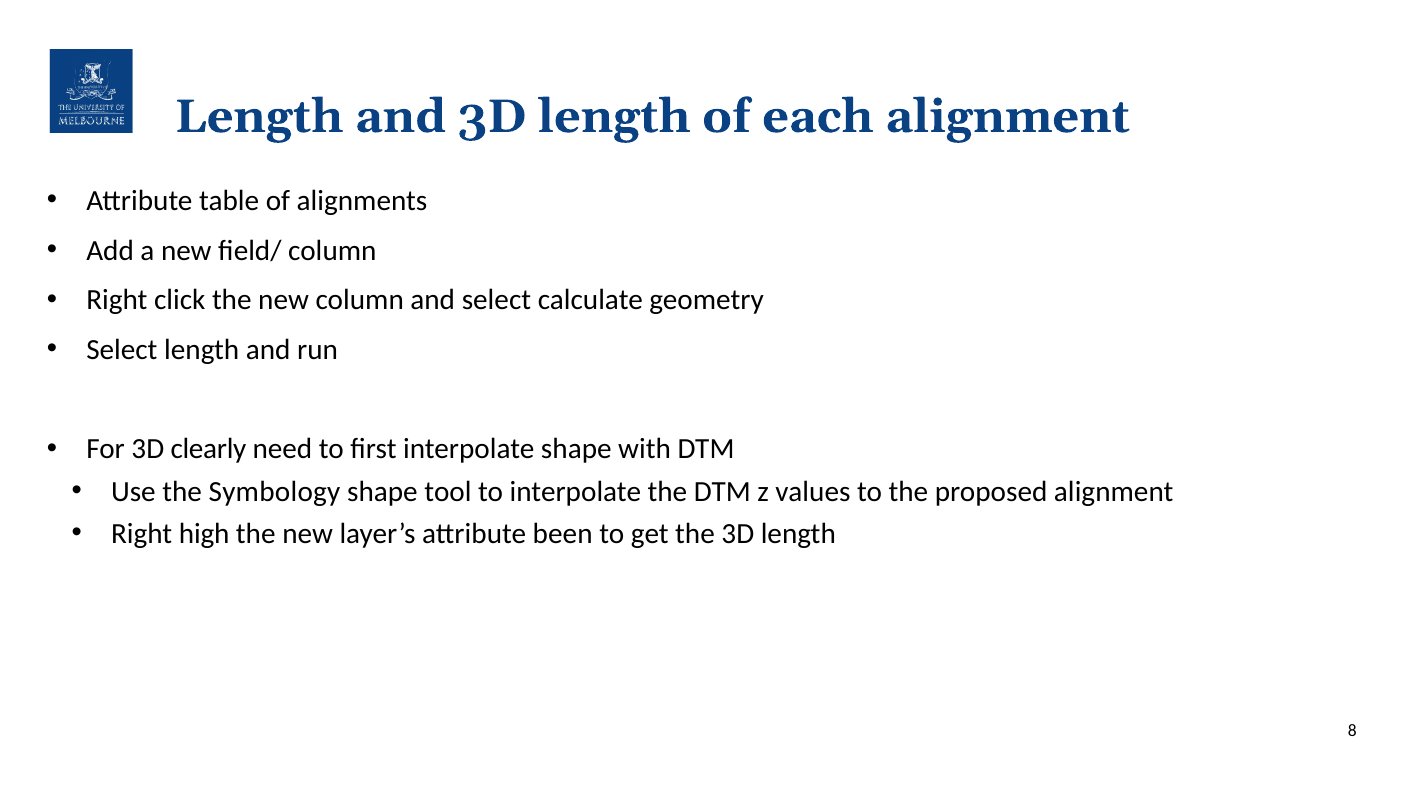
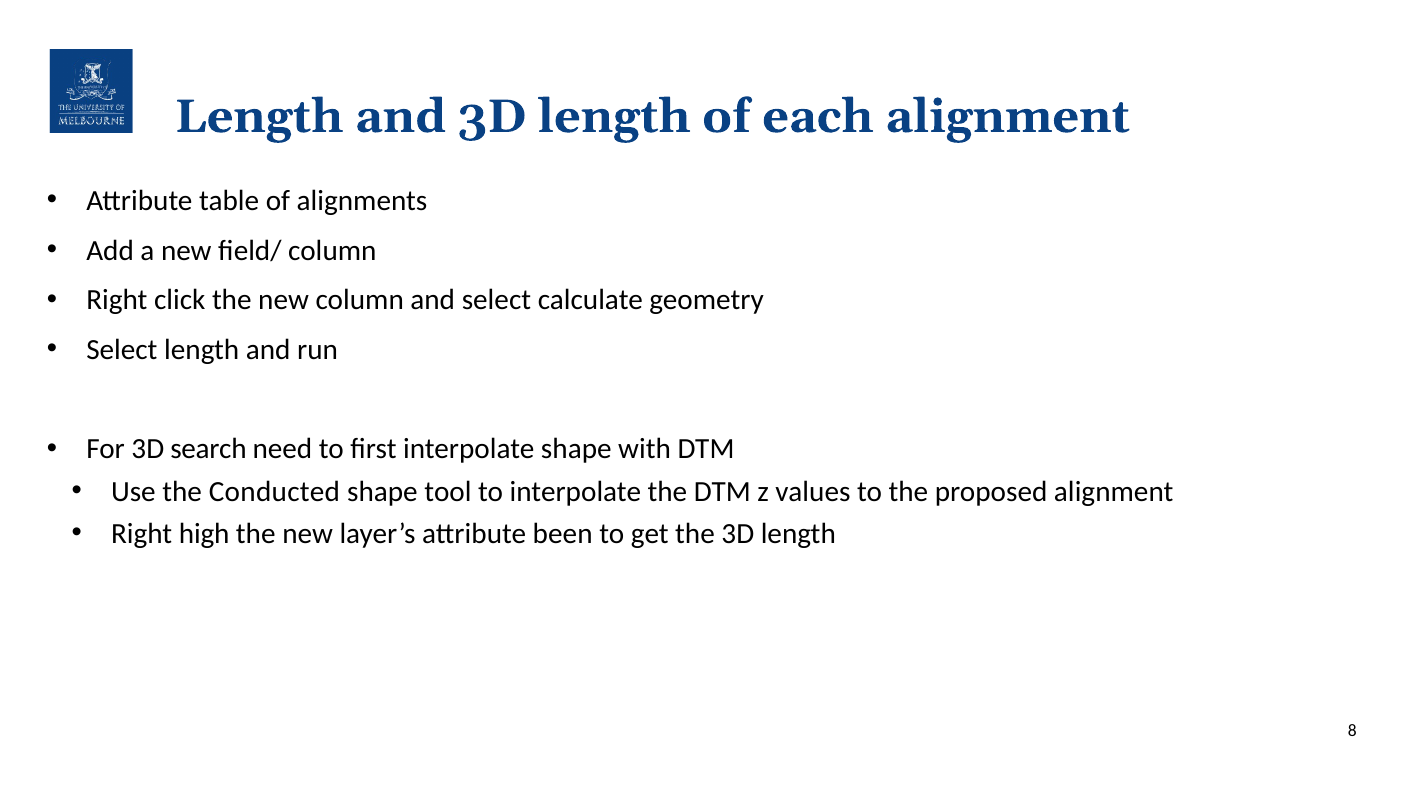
clearly: clearly -> search (208, 449)
Symbology: Symbology -> Conducted (274, 491)
